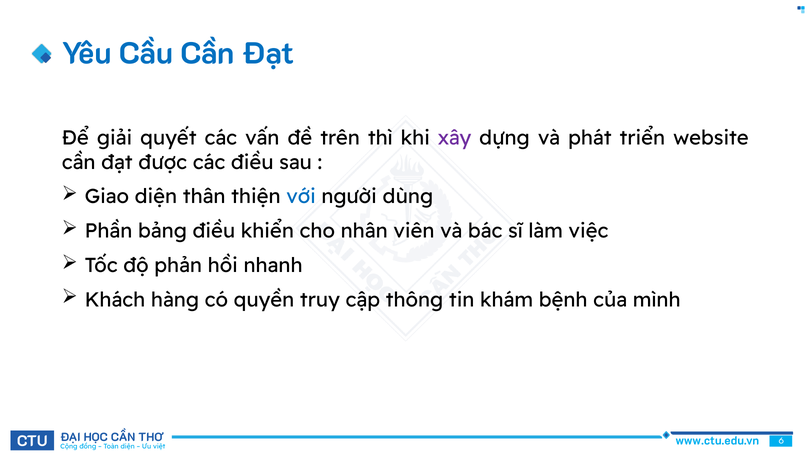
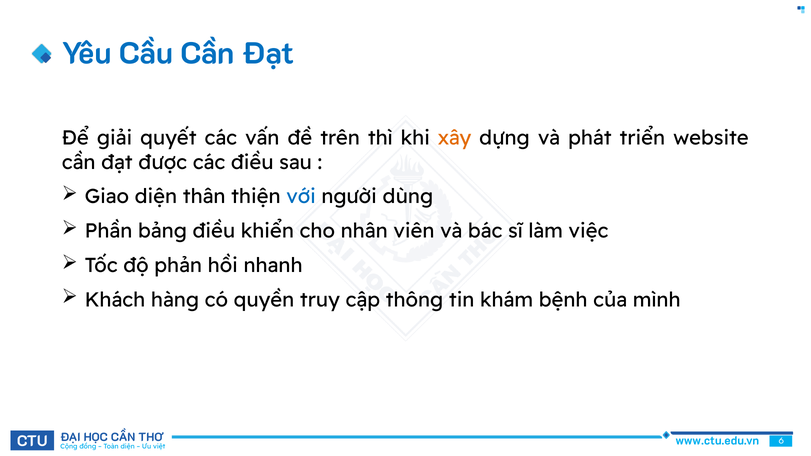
xây colour: purple -> orange (455, 138)
